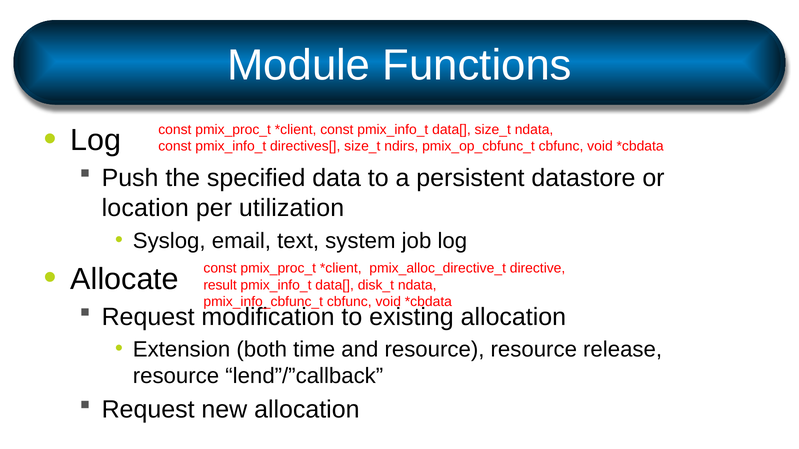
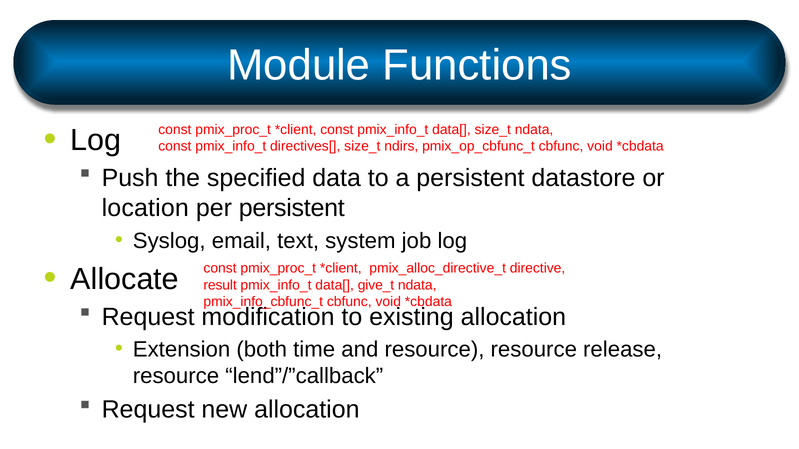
per utilization: utilization -> persistent (292, 208)
disk_t: disk_t -> give_t (376, 285)
